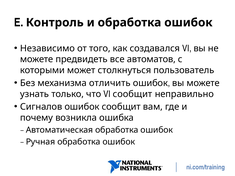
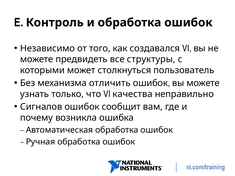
автоматов: автоматов -> структуры (151, 59)
VI сообщит: сообщит -> качества (133, 94)
